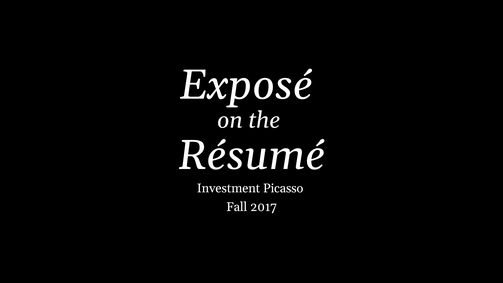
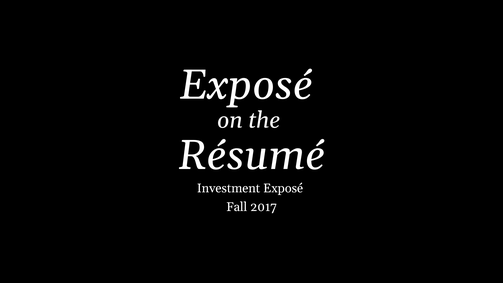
Investment Picasso: Picasso -> Exposé (283, 188)
